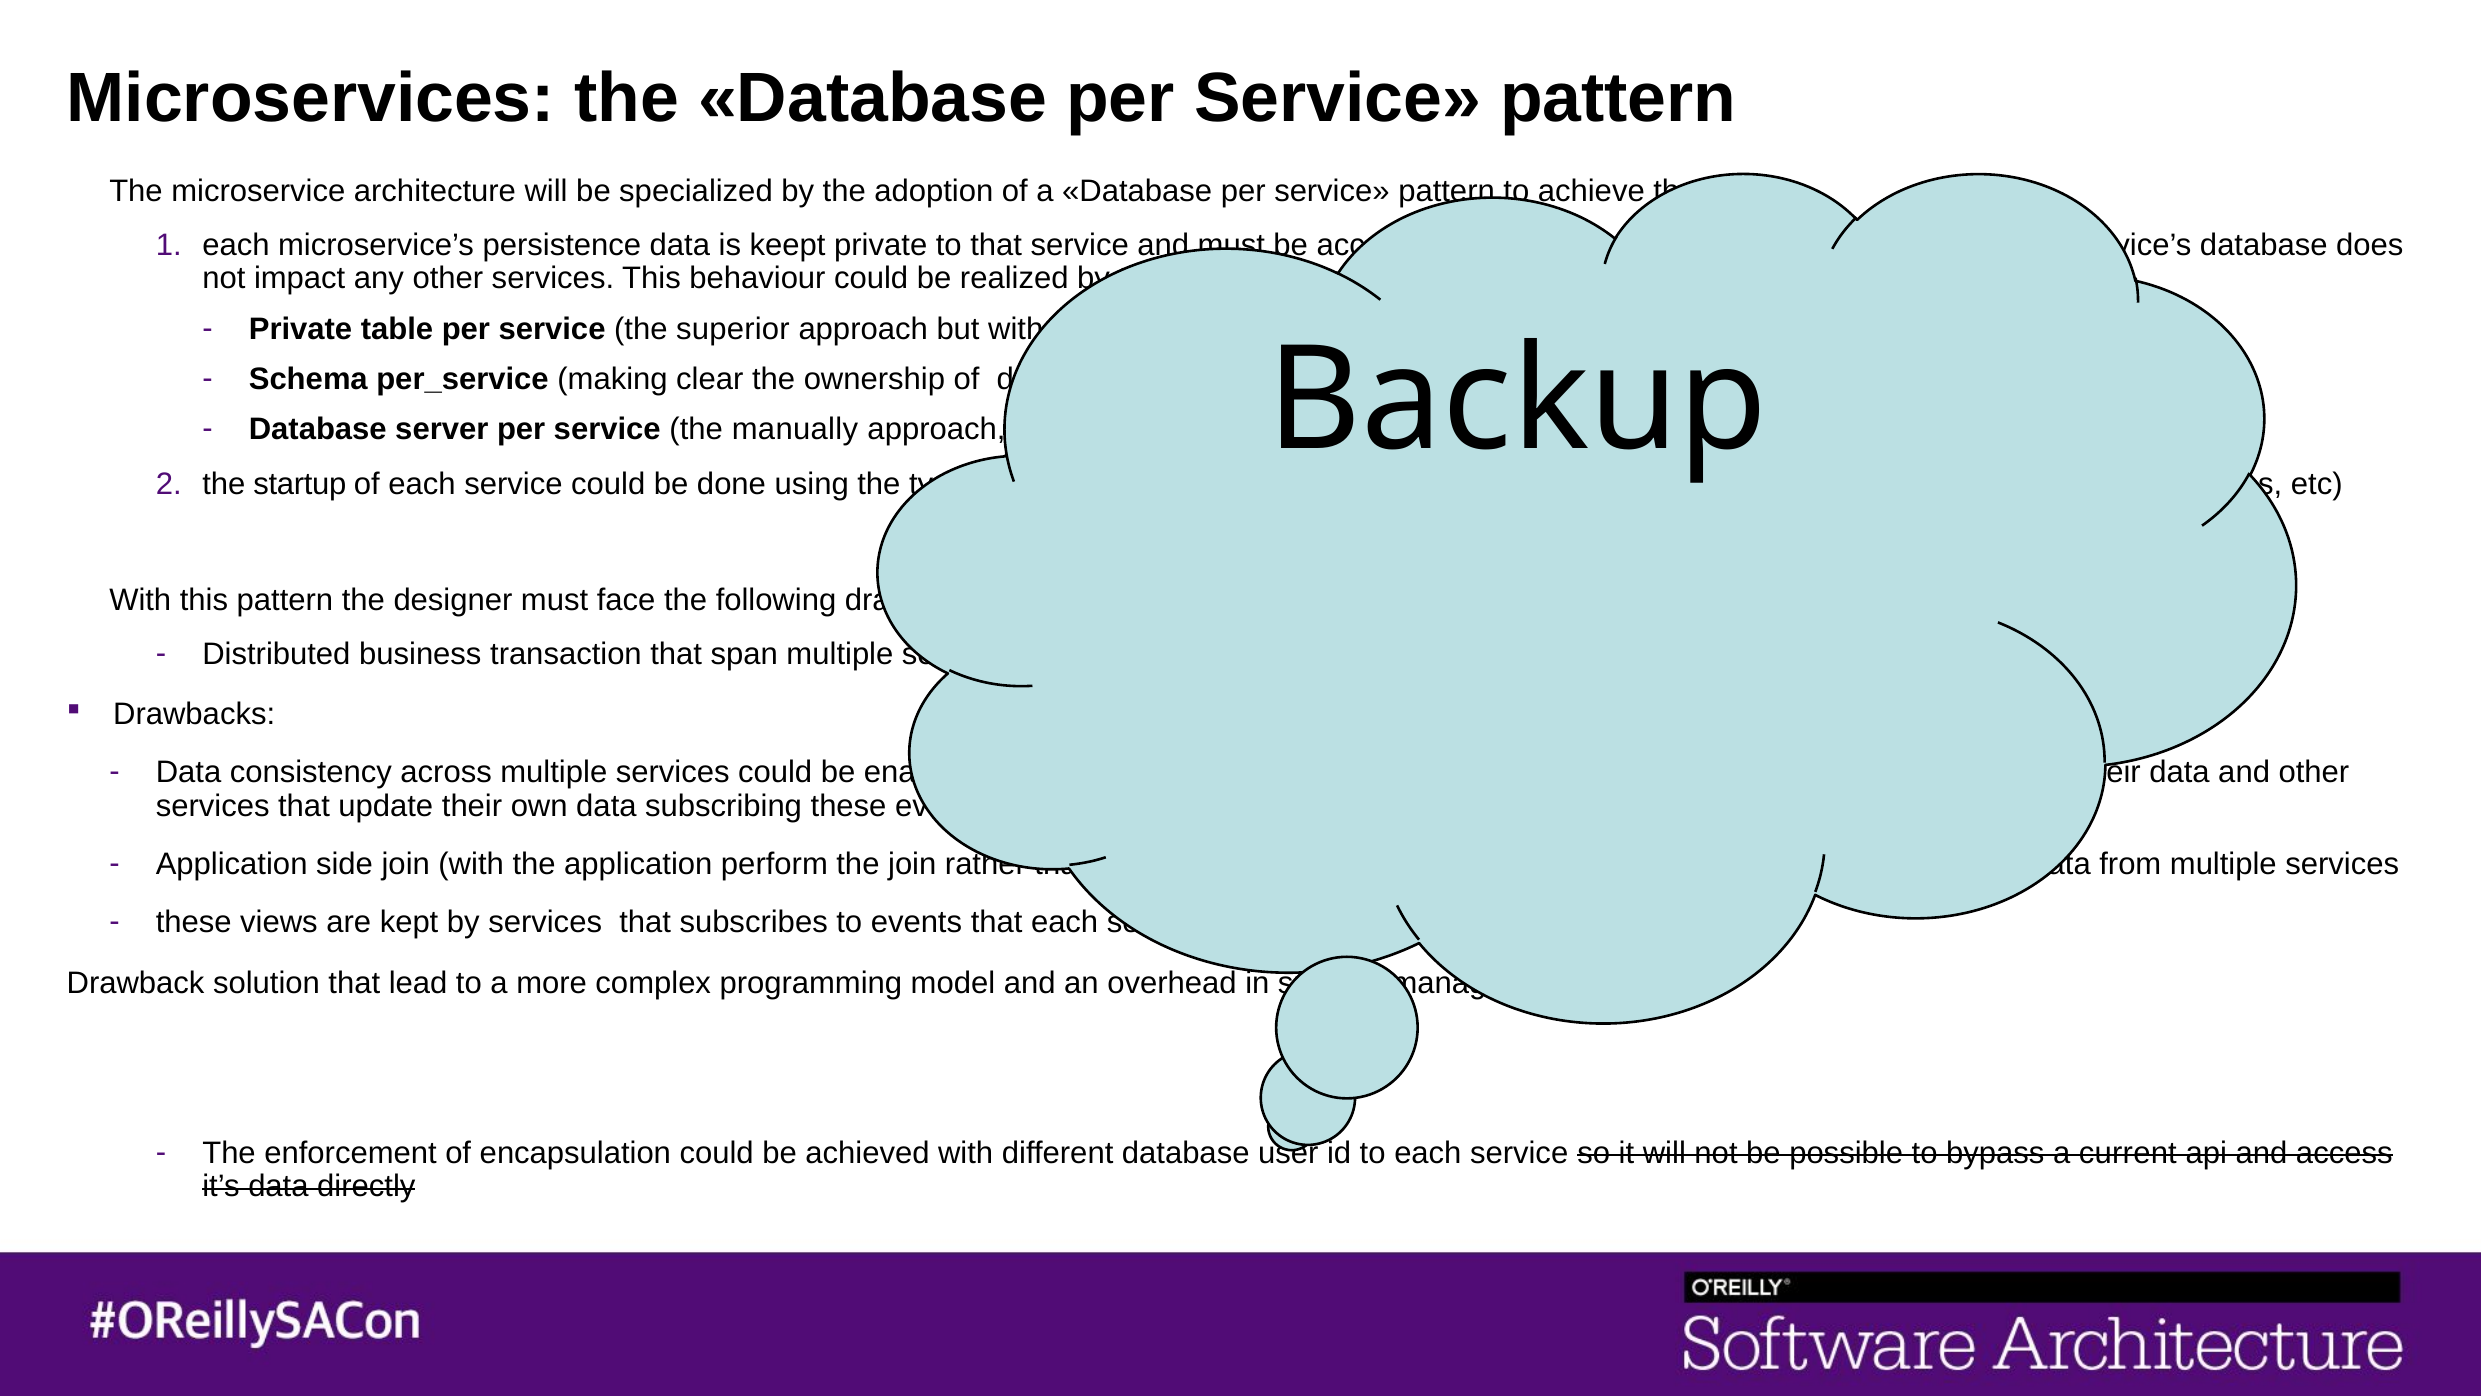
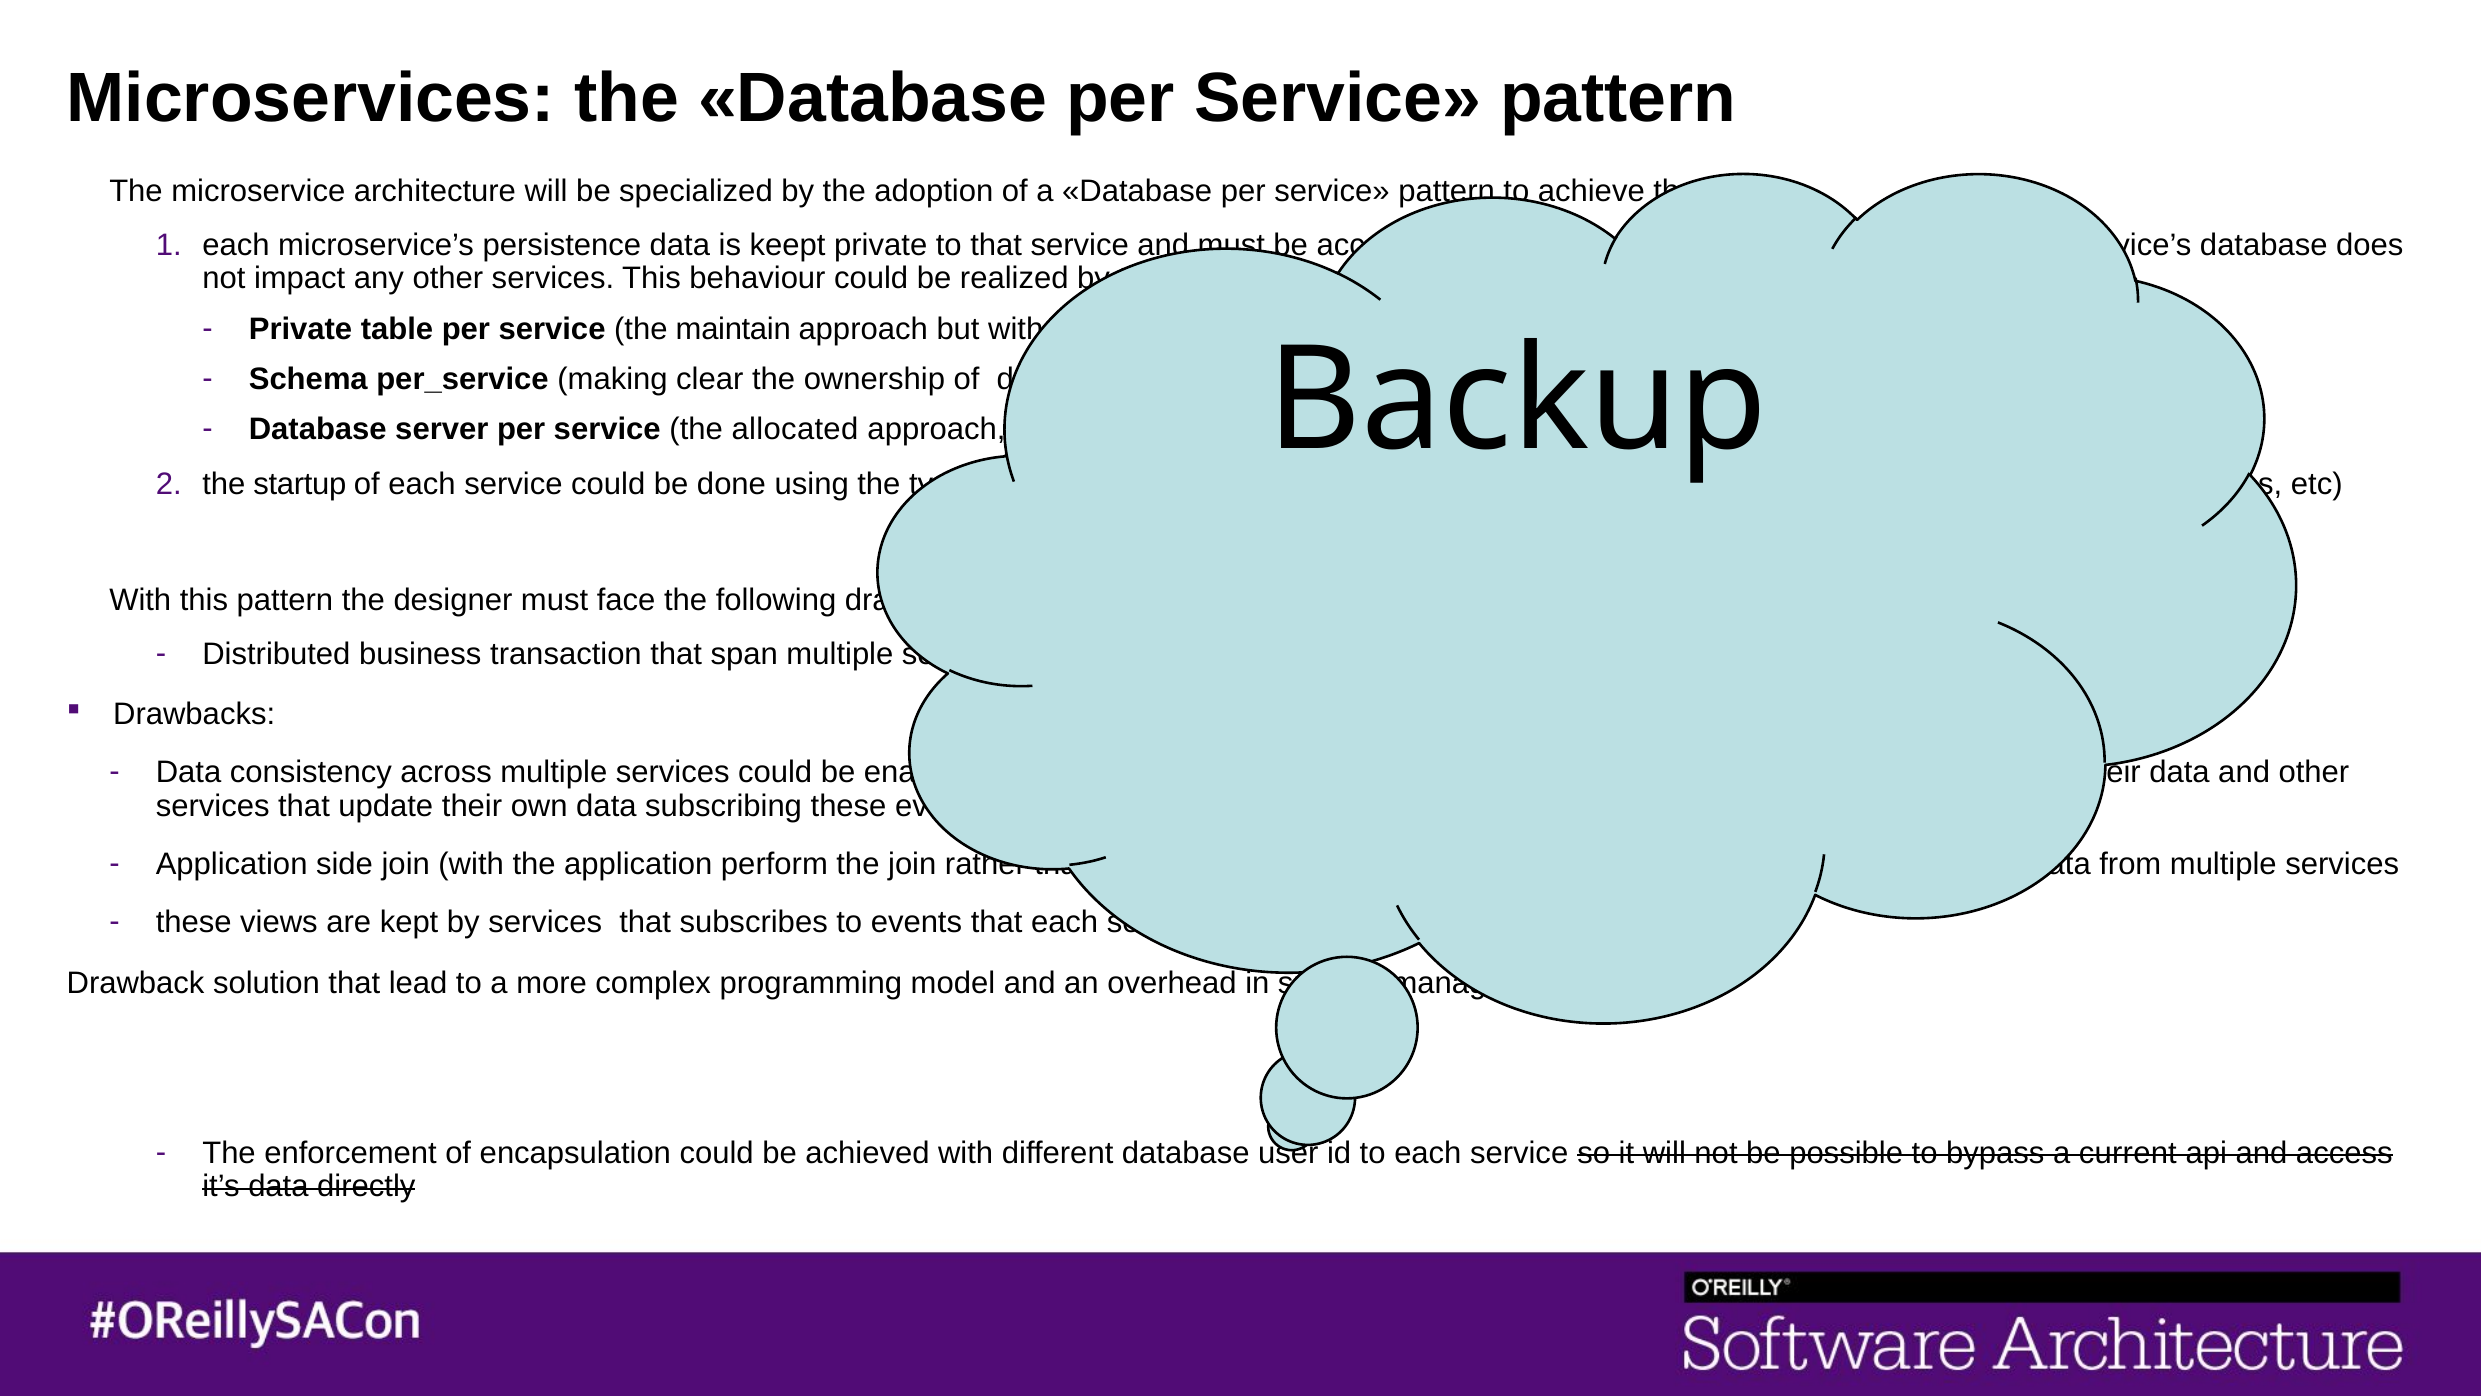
superior: superior -> maintain (733, 329)
manually: manually -> allocated (795, 430)
